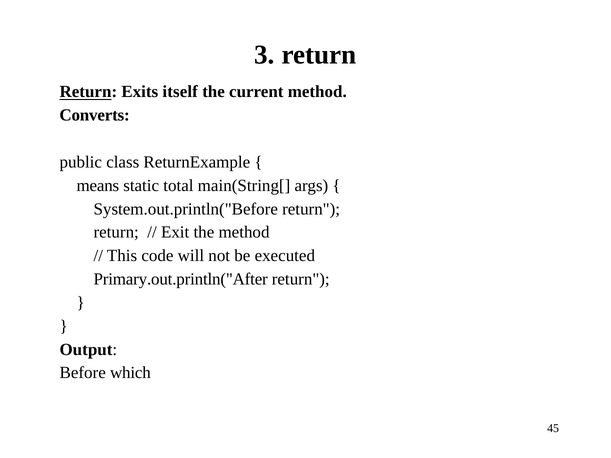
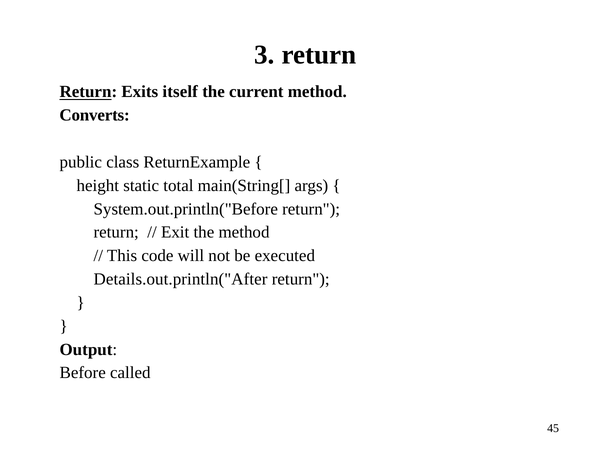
means: means -> height (98, 186)
Primary.out.println("After: Primary.out.println("After -> Details.out.println("After (181, 279)
which: which -> called (130, 373)
